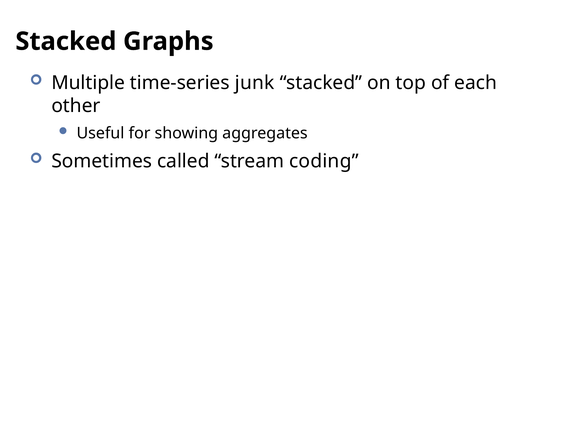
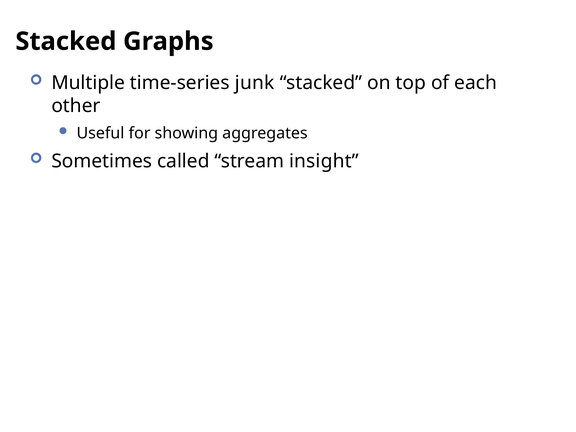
coding: coding -> insight (324, 161)
